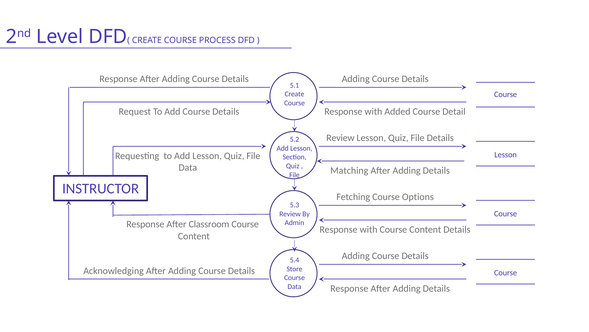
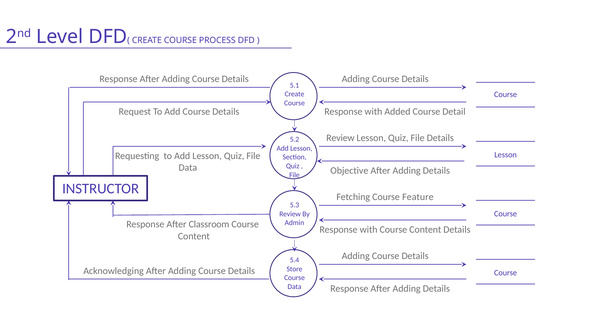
Matching: Matching -> Objective (349, 170)
Options: Options -> Feature (418, 197)
